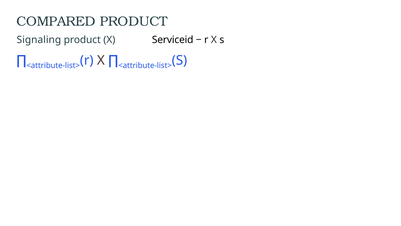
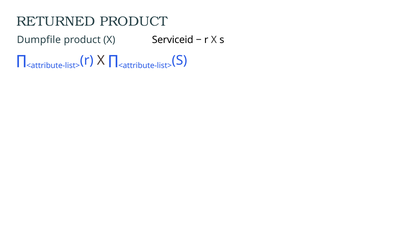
COMPARED: COMPARED -> RETURNED (56, 21)
Signaling: Signaling -> Dumpfile (39, 40)
